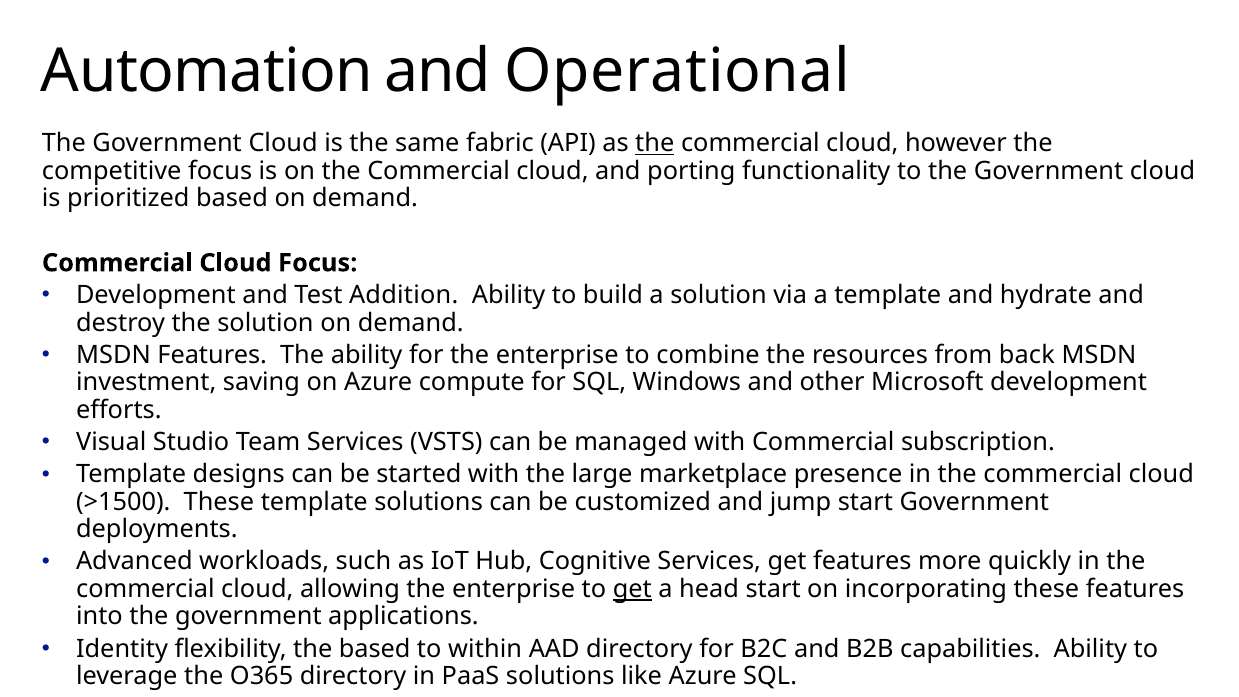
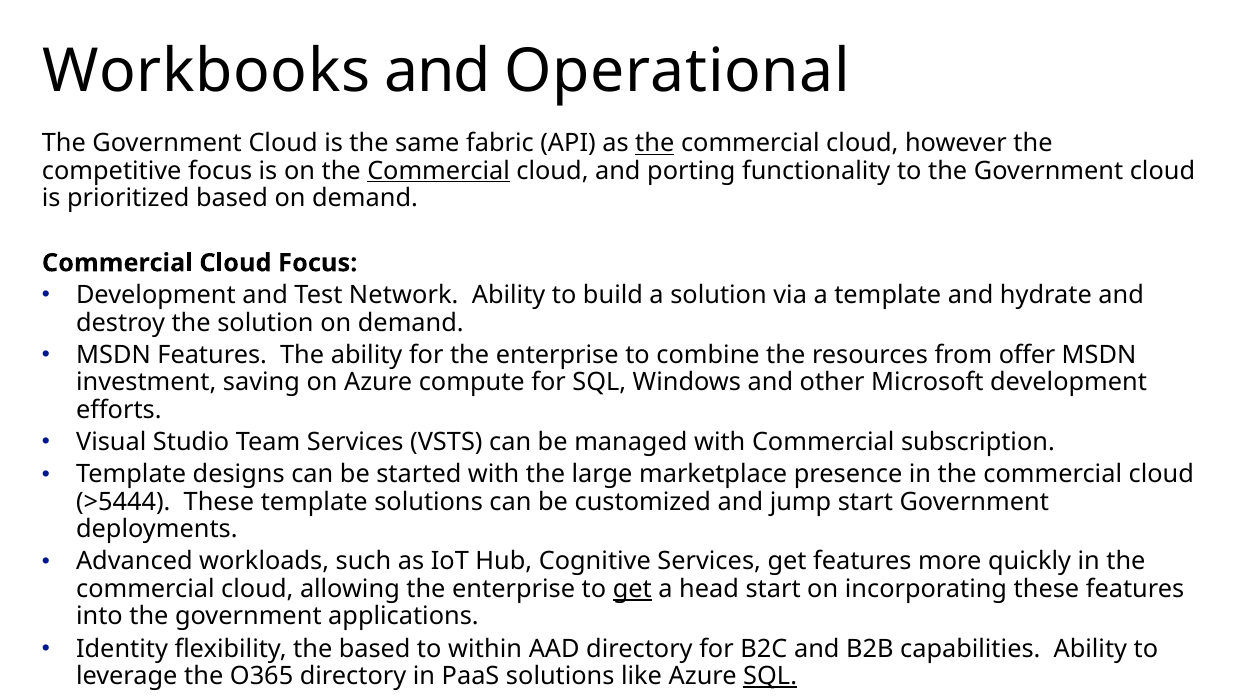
Automation: Automation -> Workbooks (206, 71)
Commercial underline: none -> present (439, 171)
Addition: Addition -> Network (404, 295)
back: back -> offer (1027, 355)
>1500: >1500 -> >5444 (123, 502)
SQL underline: none -> present (770, 676)
